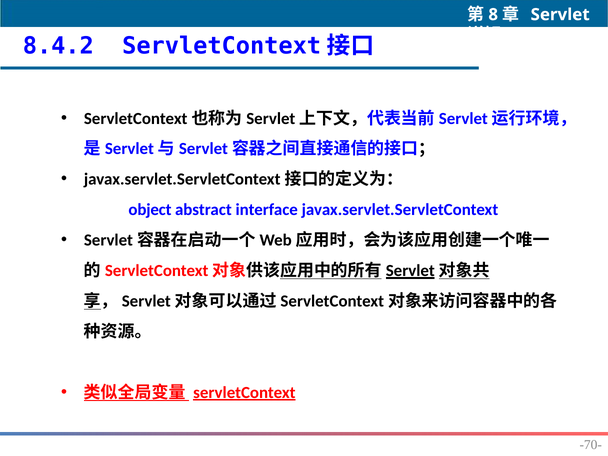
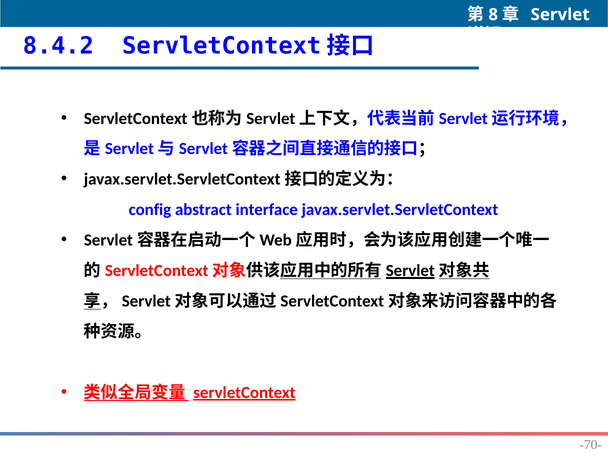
object: object -> config (150, 210)
